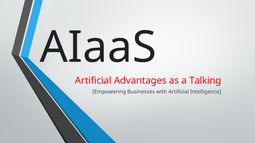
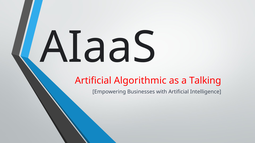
Advantages: Advantages -> Algorithmic (140, 81)
